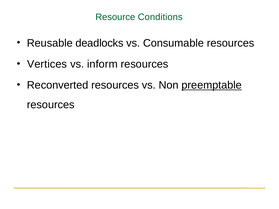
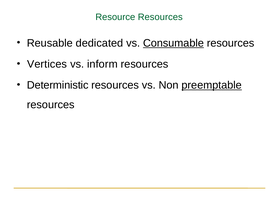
Resource Conditions: Conditions -> Resources (160, 17)
deadlocks: deadlocks -> dedicated (99, 43)
Consumable underline: none -> present (173, 43)
Reconverted: Reconverted -> Deterministic (58, 85)
